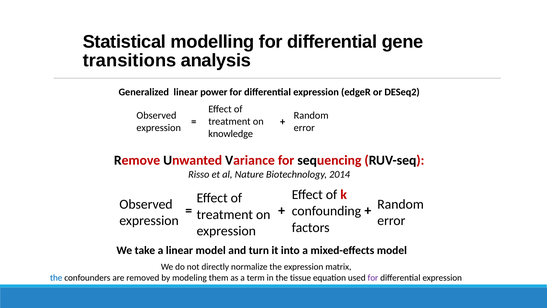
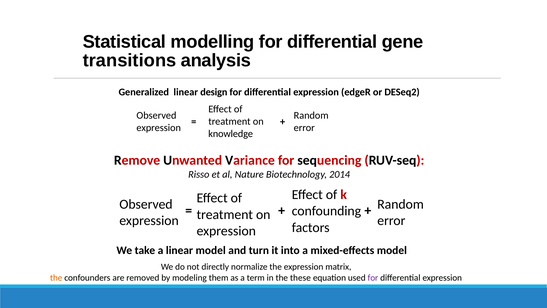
power: power -> design (214, 92)
the colour: blue -> orange (56, 278)
tissue: tissue -> these (300, 278)
